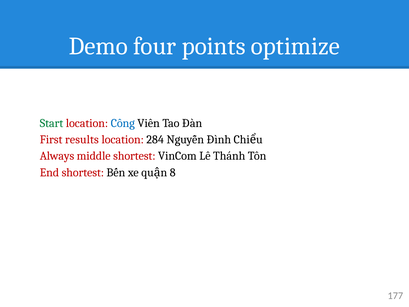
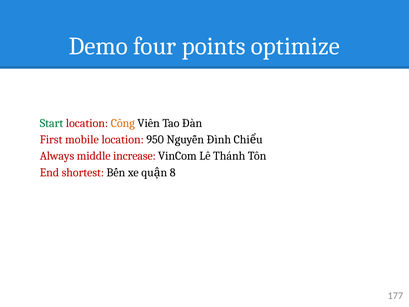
Công colour: blue -> orange (123, 123)
results: results -> mobile (82, 139)
284: 284 -> 950 (155, 139)
middle shortest: shortest -> increase (134, 156)
